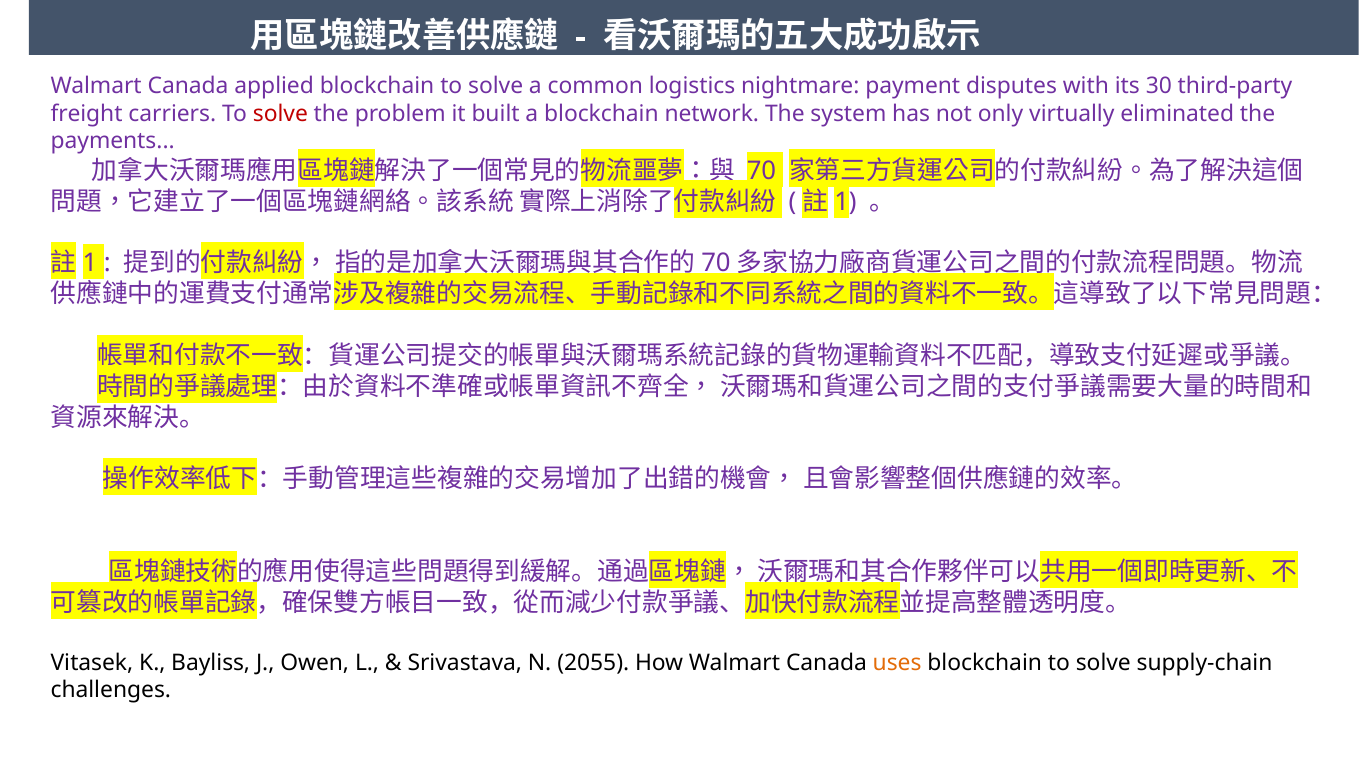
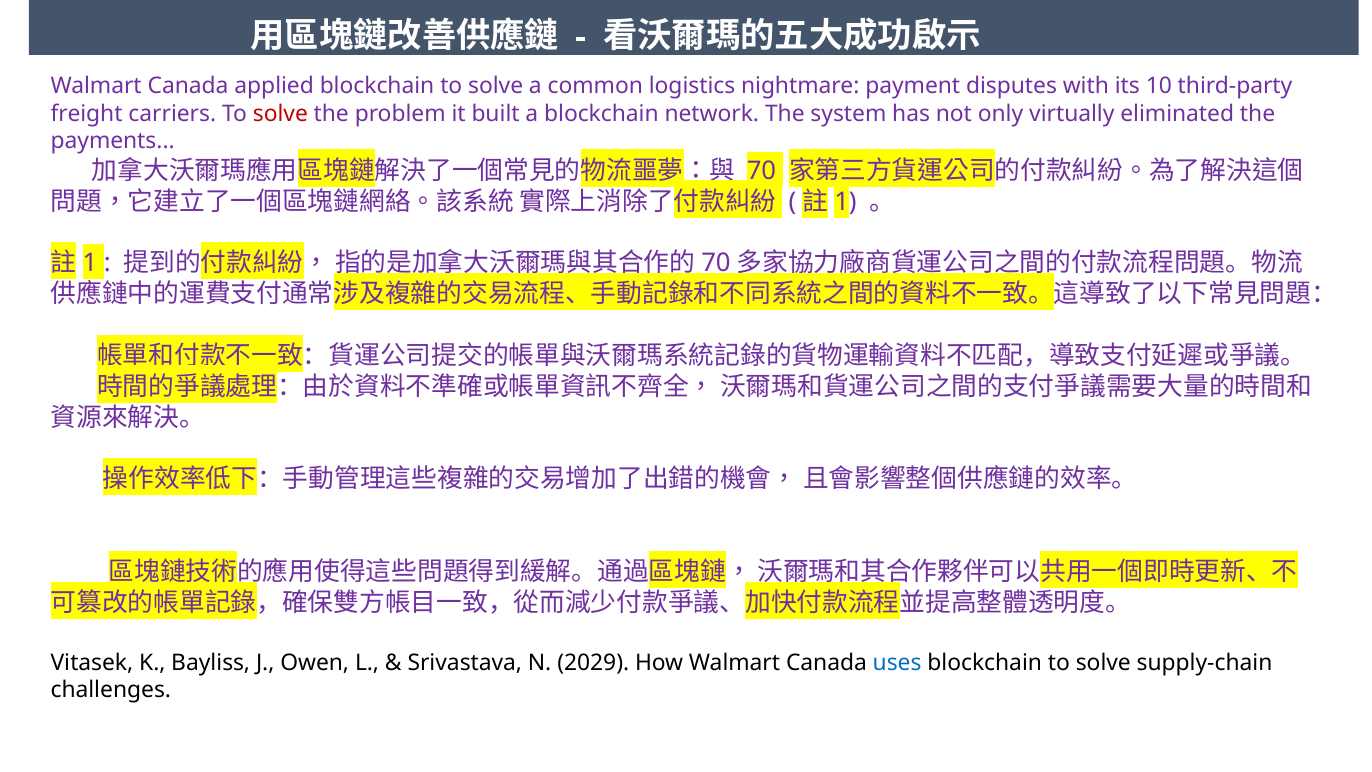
30: 30 -> 10 (1159, 86)
2055: 2055 -> 2029 (593, 663)
uses colour: orange -> blue (897, 663)
